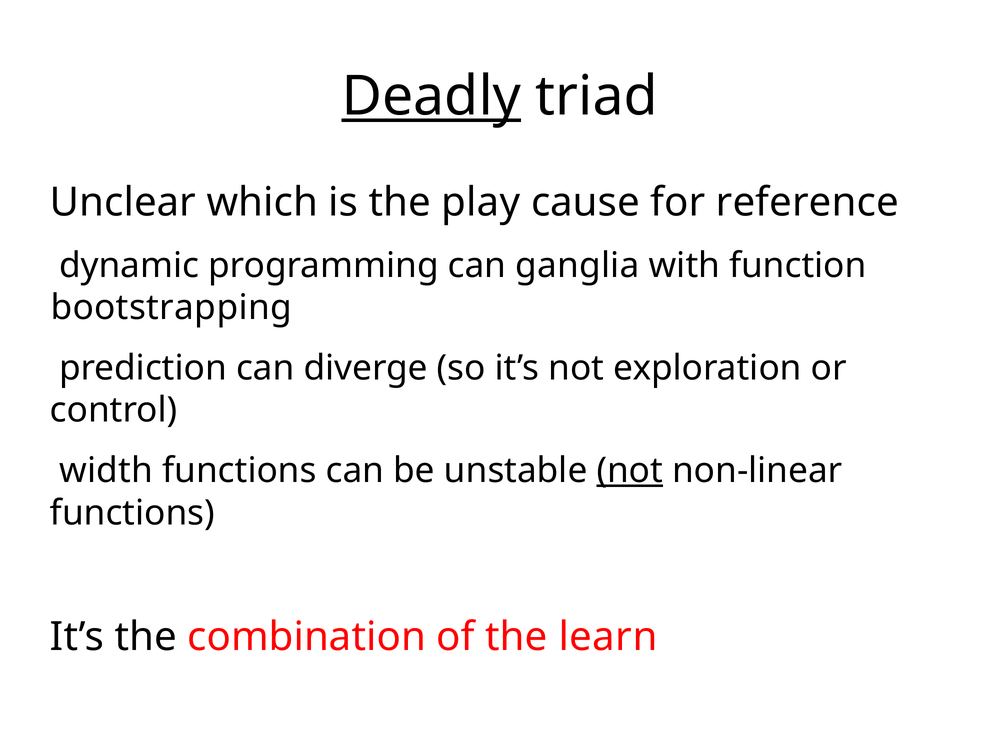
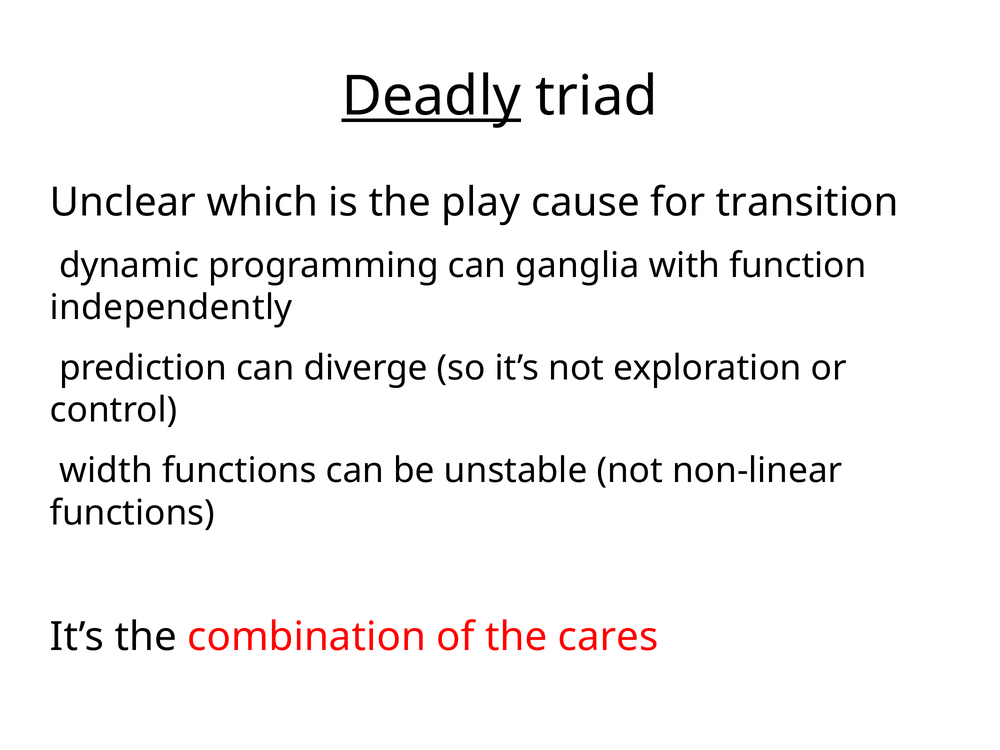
reference: reference -> transition (807, 203)
bootstrapping: bootstrapping -> independently (171, 308)
not underline: present -> none (630, 471)
learn: learn -> cares (608, 637)
